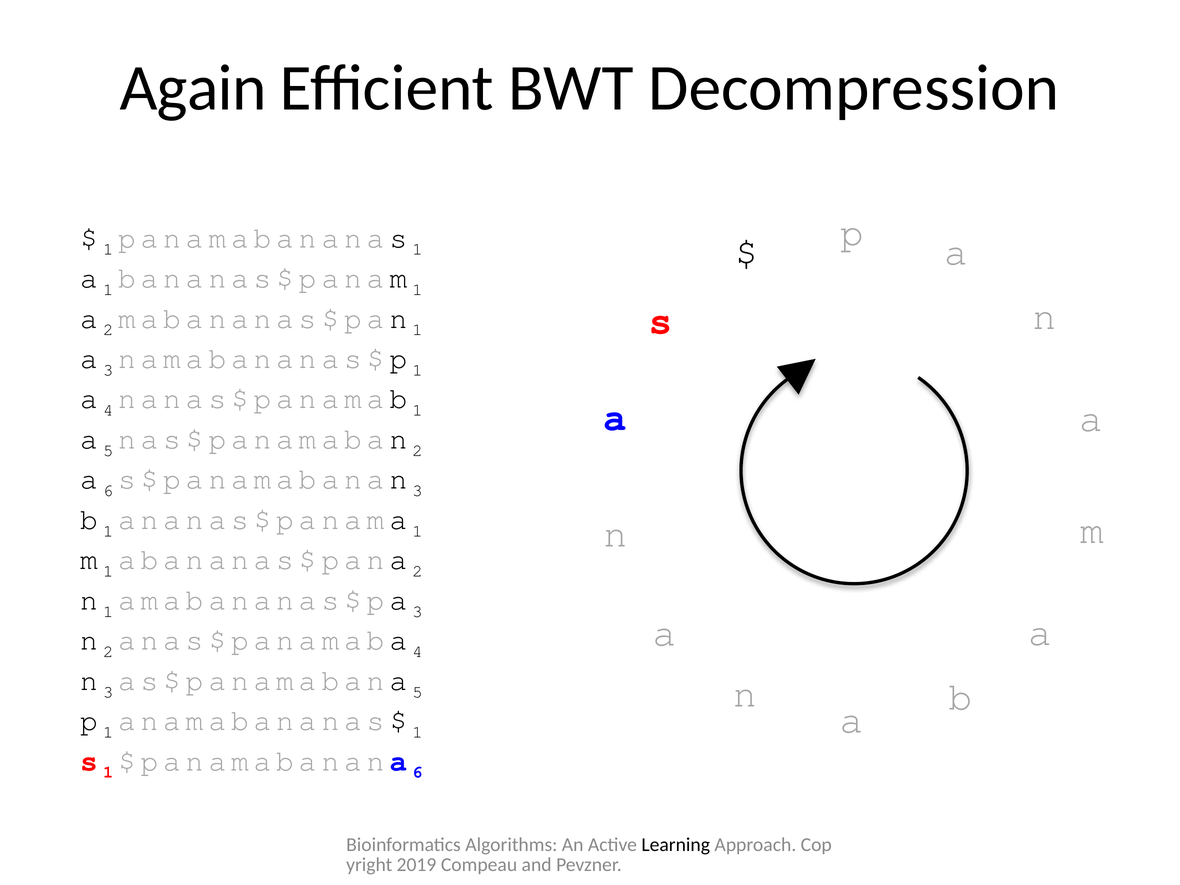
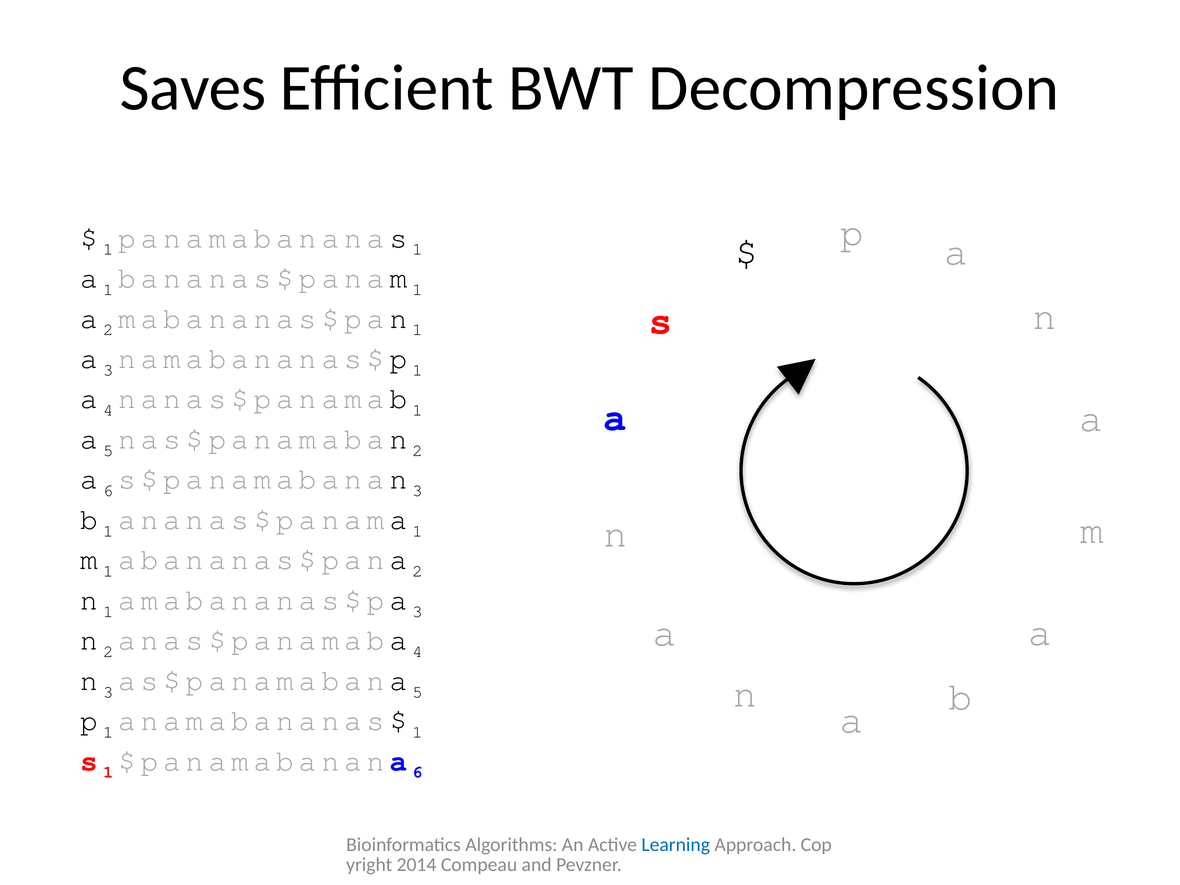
Again: Again -> Saves (193, 88)
Learning colour: black -> blue (676, 845)
2019: 2019 -> 2014 (416, 865)
